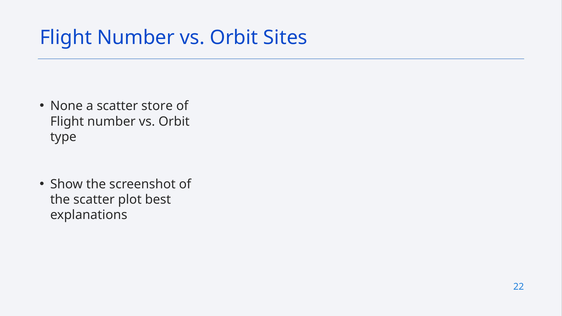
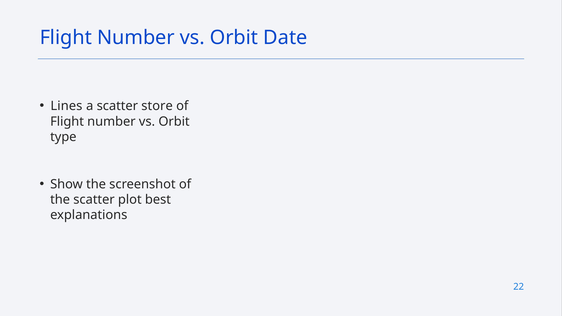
Sites: Sites -> Date (285, 38)
None: None -> Lines (66, 106)
